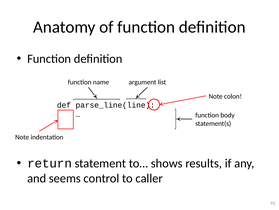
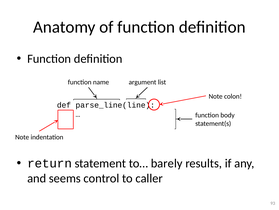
shows: shows -> barely (167, 163)
